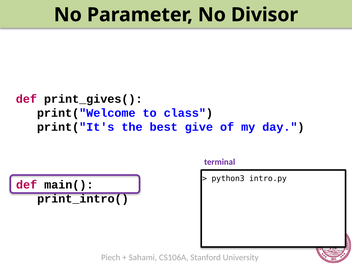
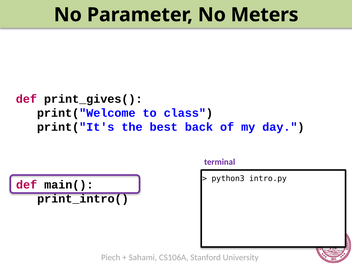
Divisor: Divisor -> Meters (265, 15)
give: give -> back (199, 127)
